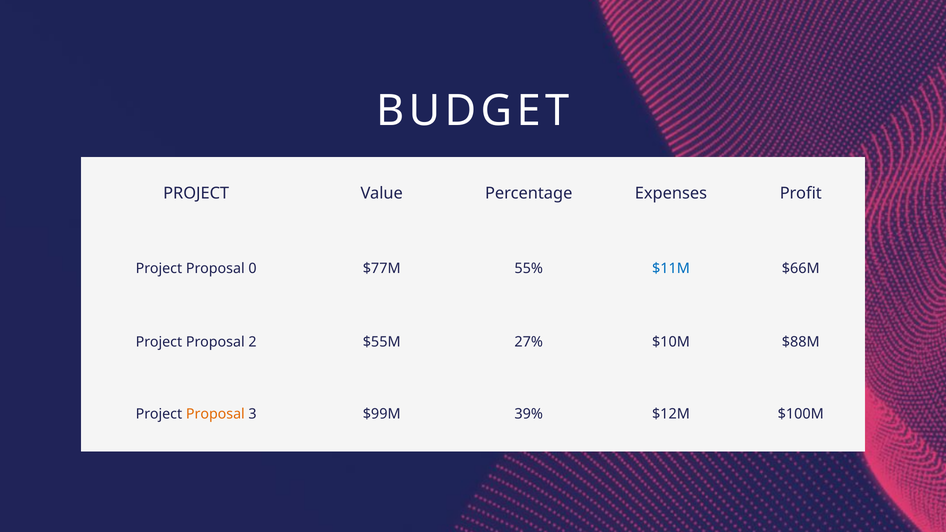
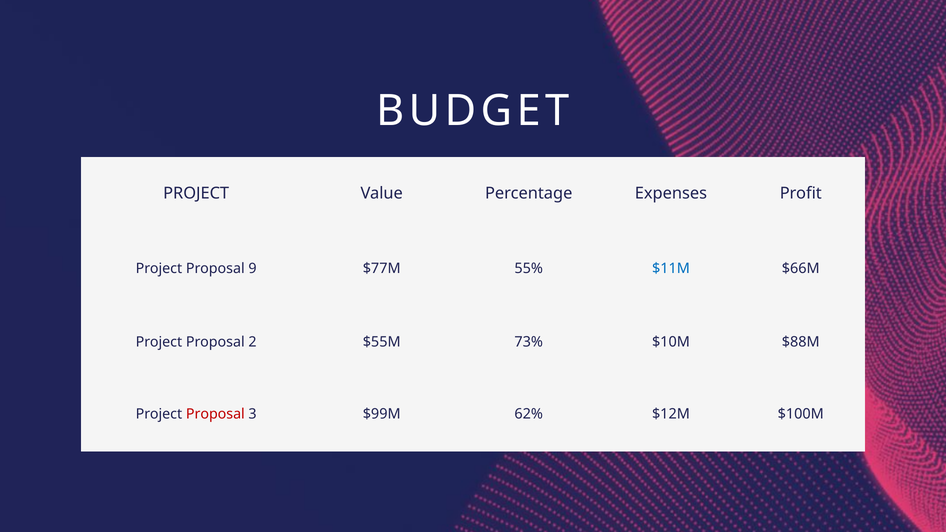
0: 0 -> 9 (253, 269)
27%: 27% -> 73% (529, 342)
Proposal colour: orange -> red (215, 414)
39%: 39% -> 62% (529, 414)
